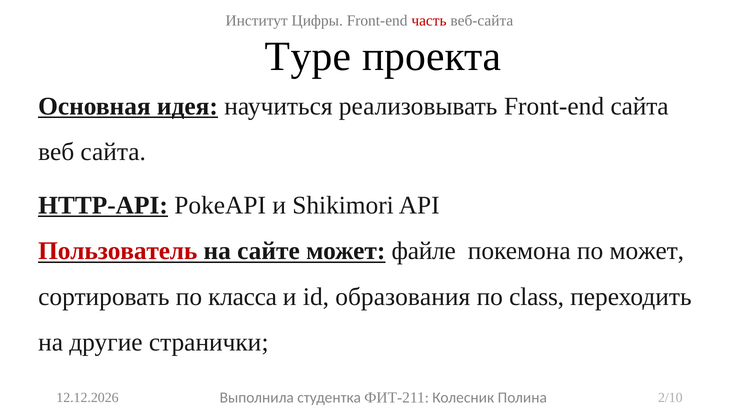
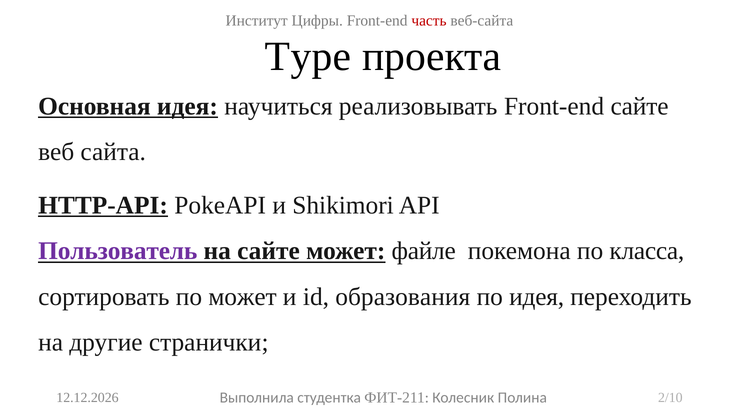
Front-end сайта: сайта -> сайте (640, 106)
Пользователь colour: red -> purple (118, 251)
по может: может -> класса (647, 251)
по класса: класса -> может (243, 297)
по class: class -> идея (537, 297)
